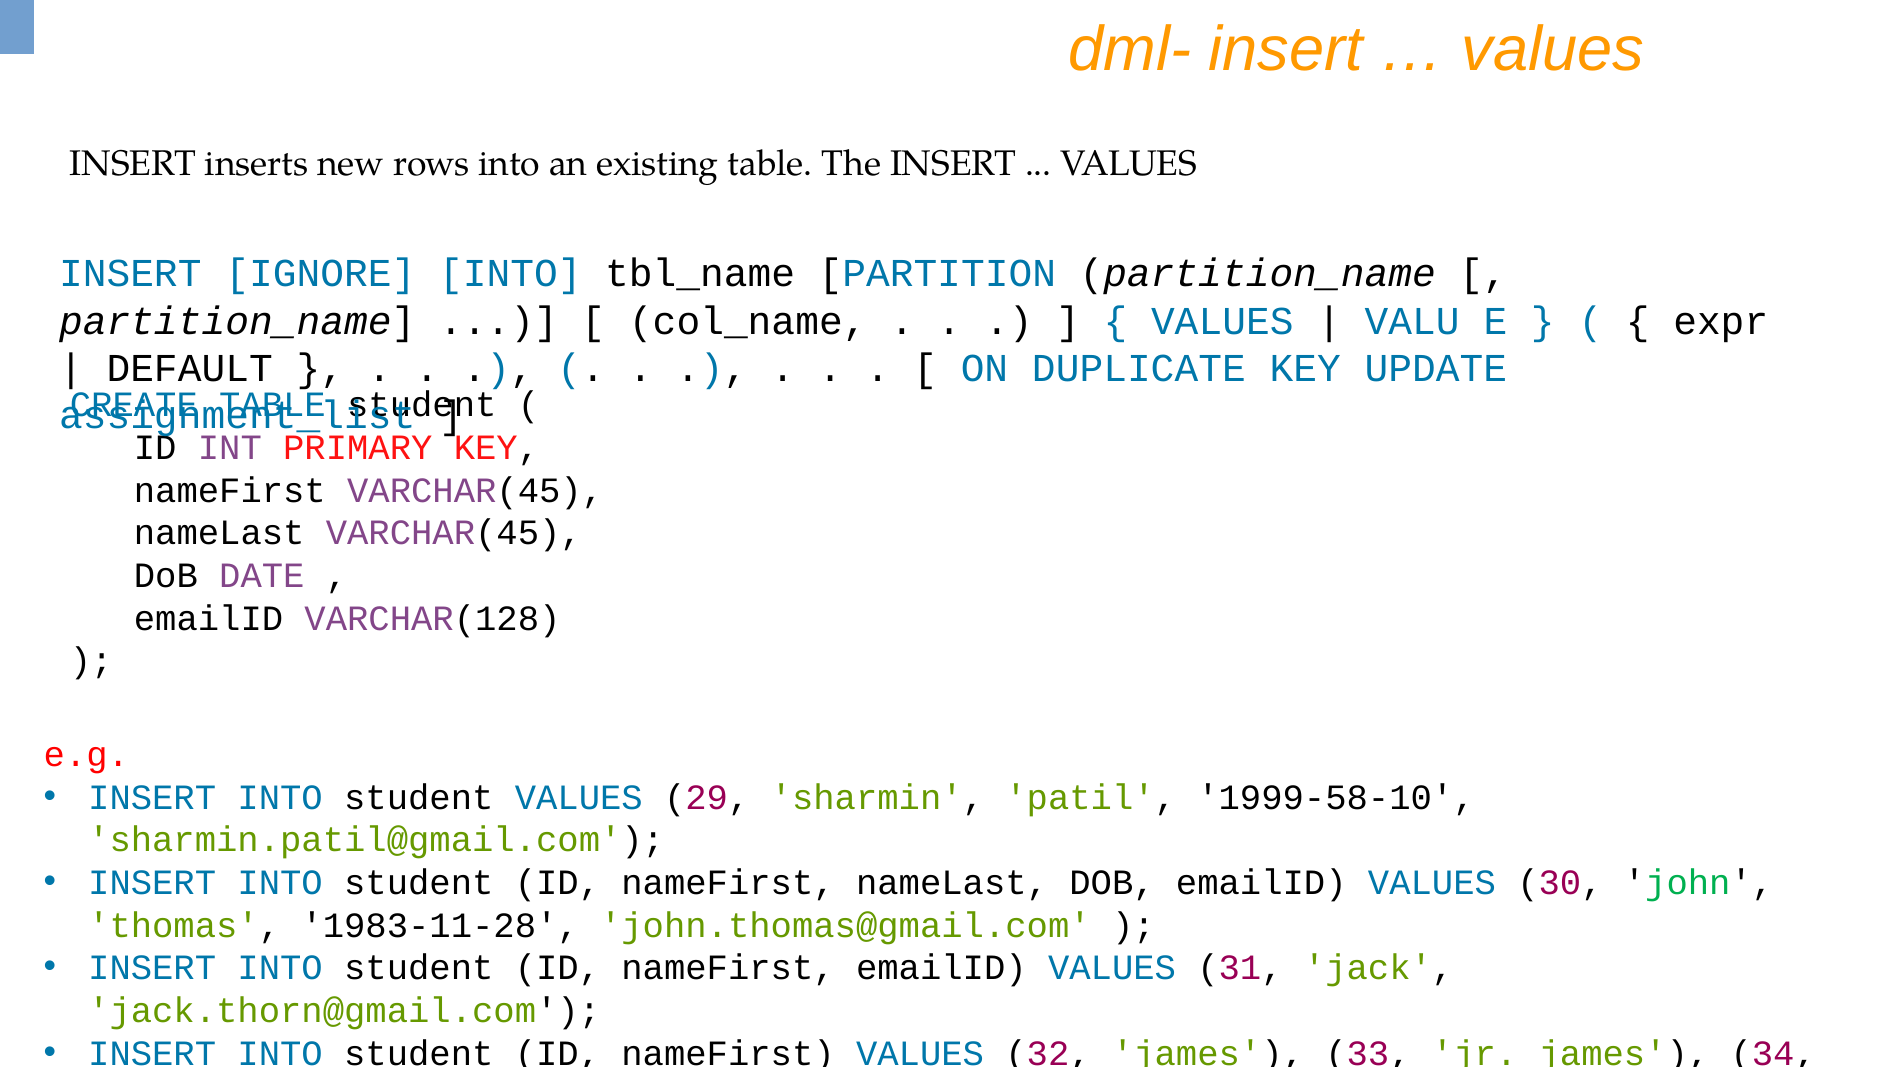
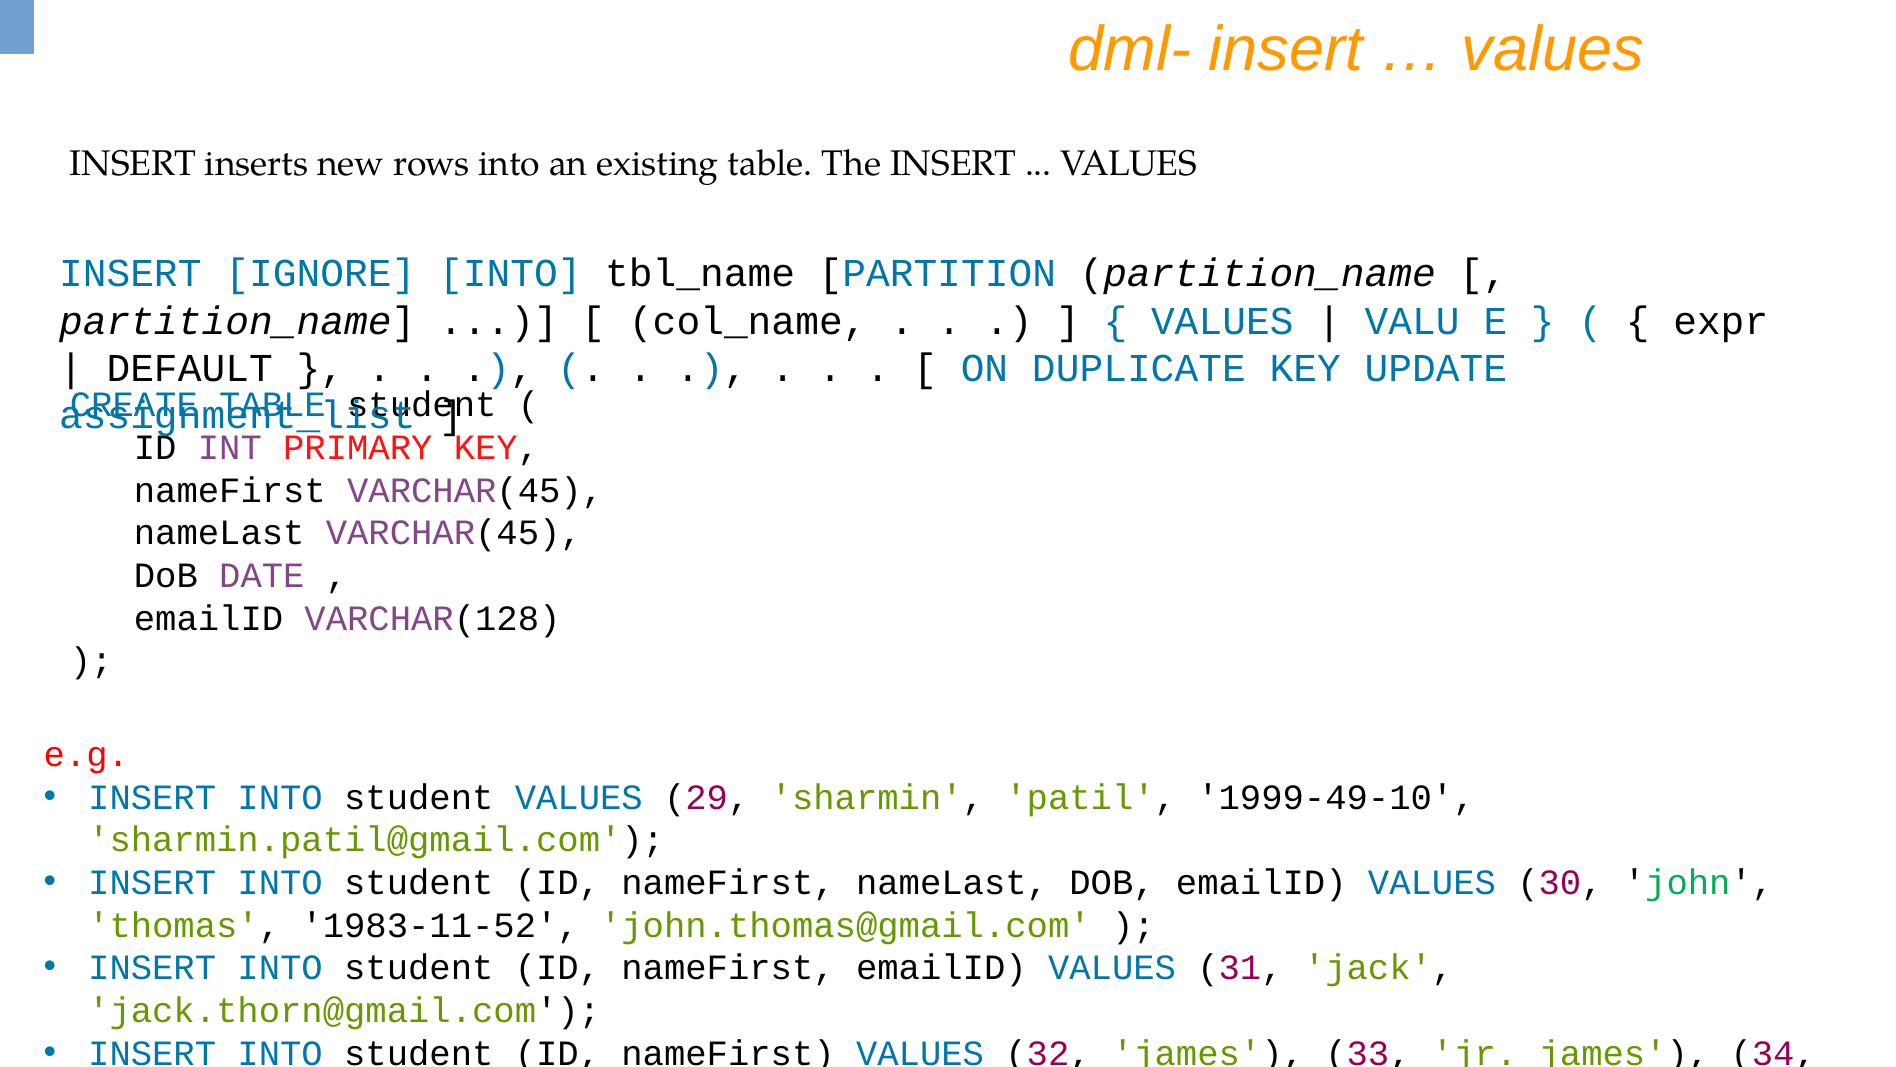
1999-58-10: 1999-58-10 -> 1999-49-10 (1336, 797)
1983-11-28: 1983-11-28 -> 1983-11-52 (440, 925)
